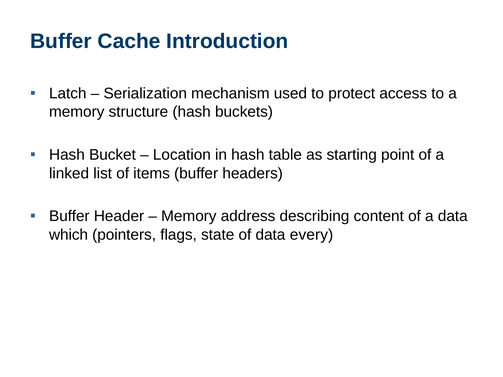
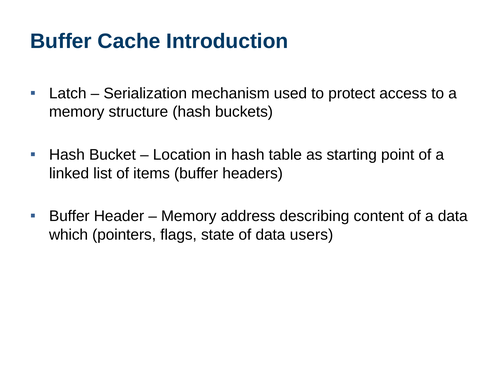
every: every -> users (312, 235)
